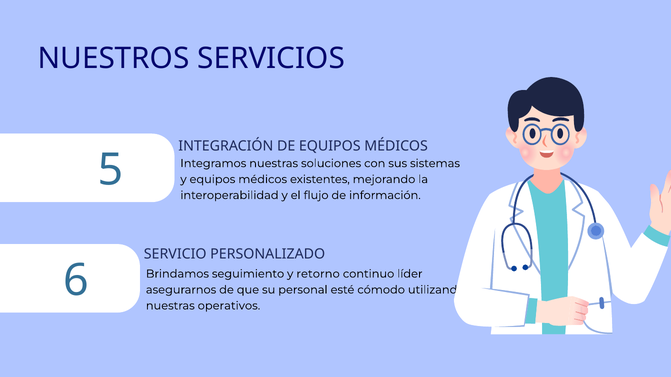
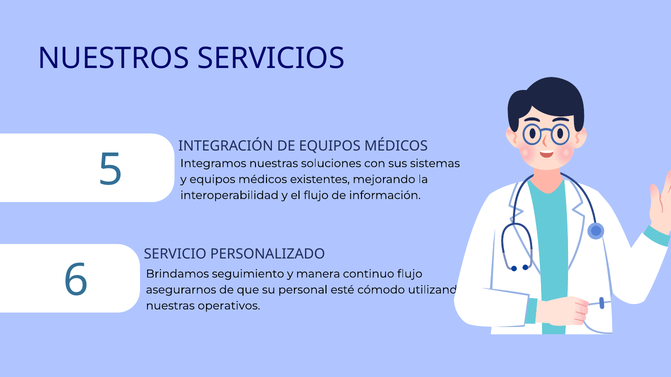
retorno: retorno -> manera (318, 274)
continuo líder: líder -> flujo (410, 274)
